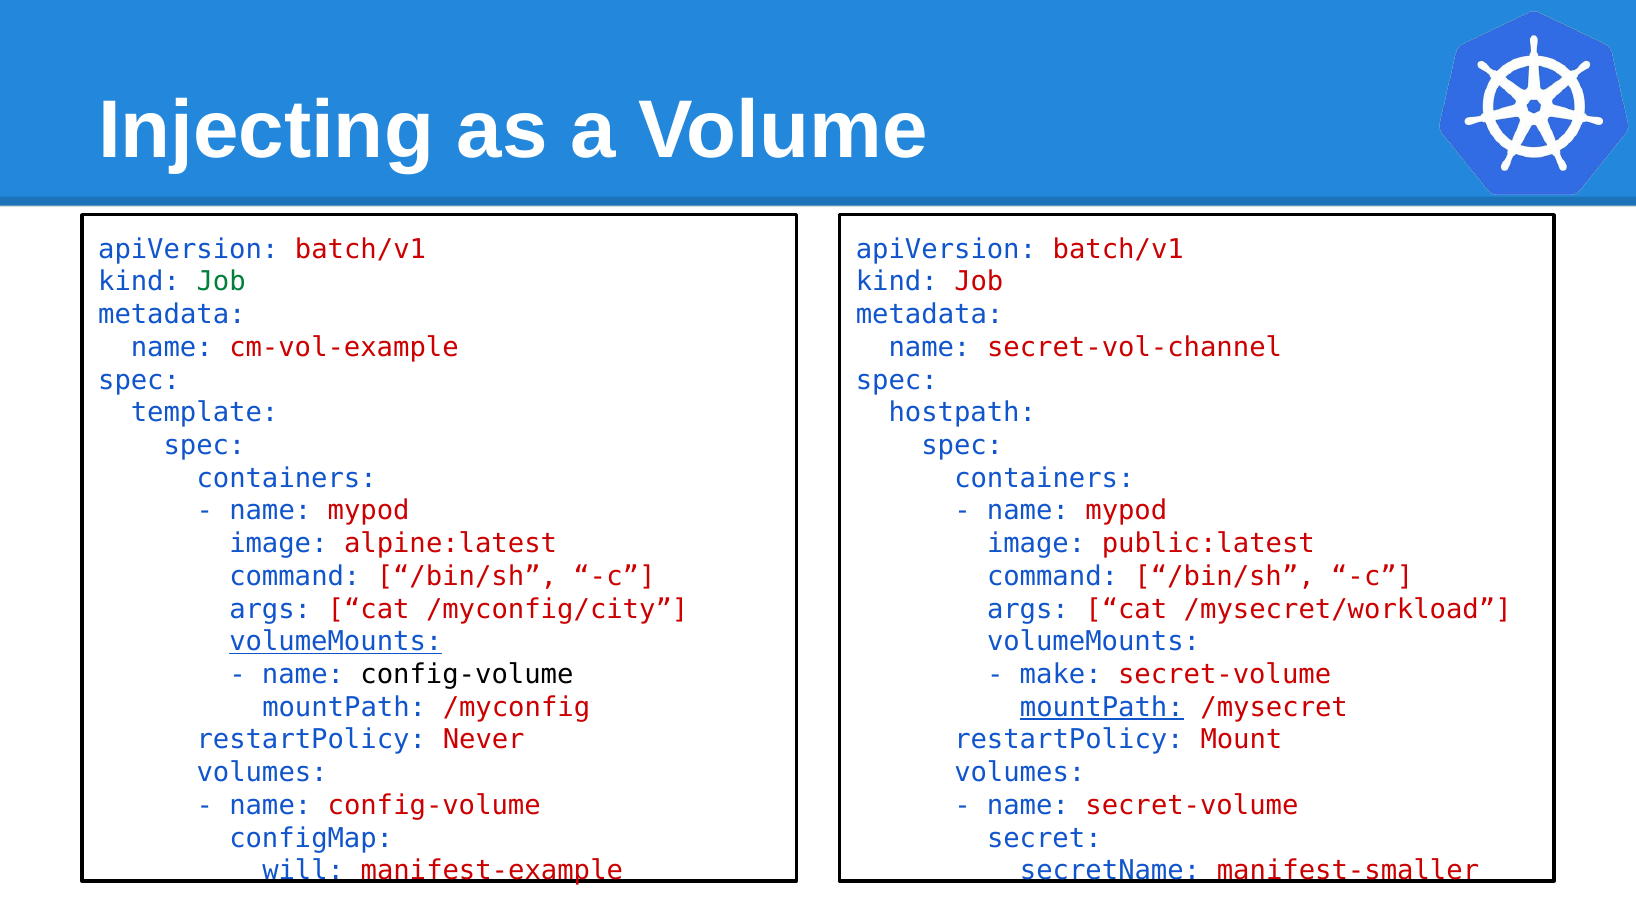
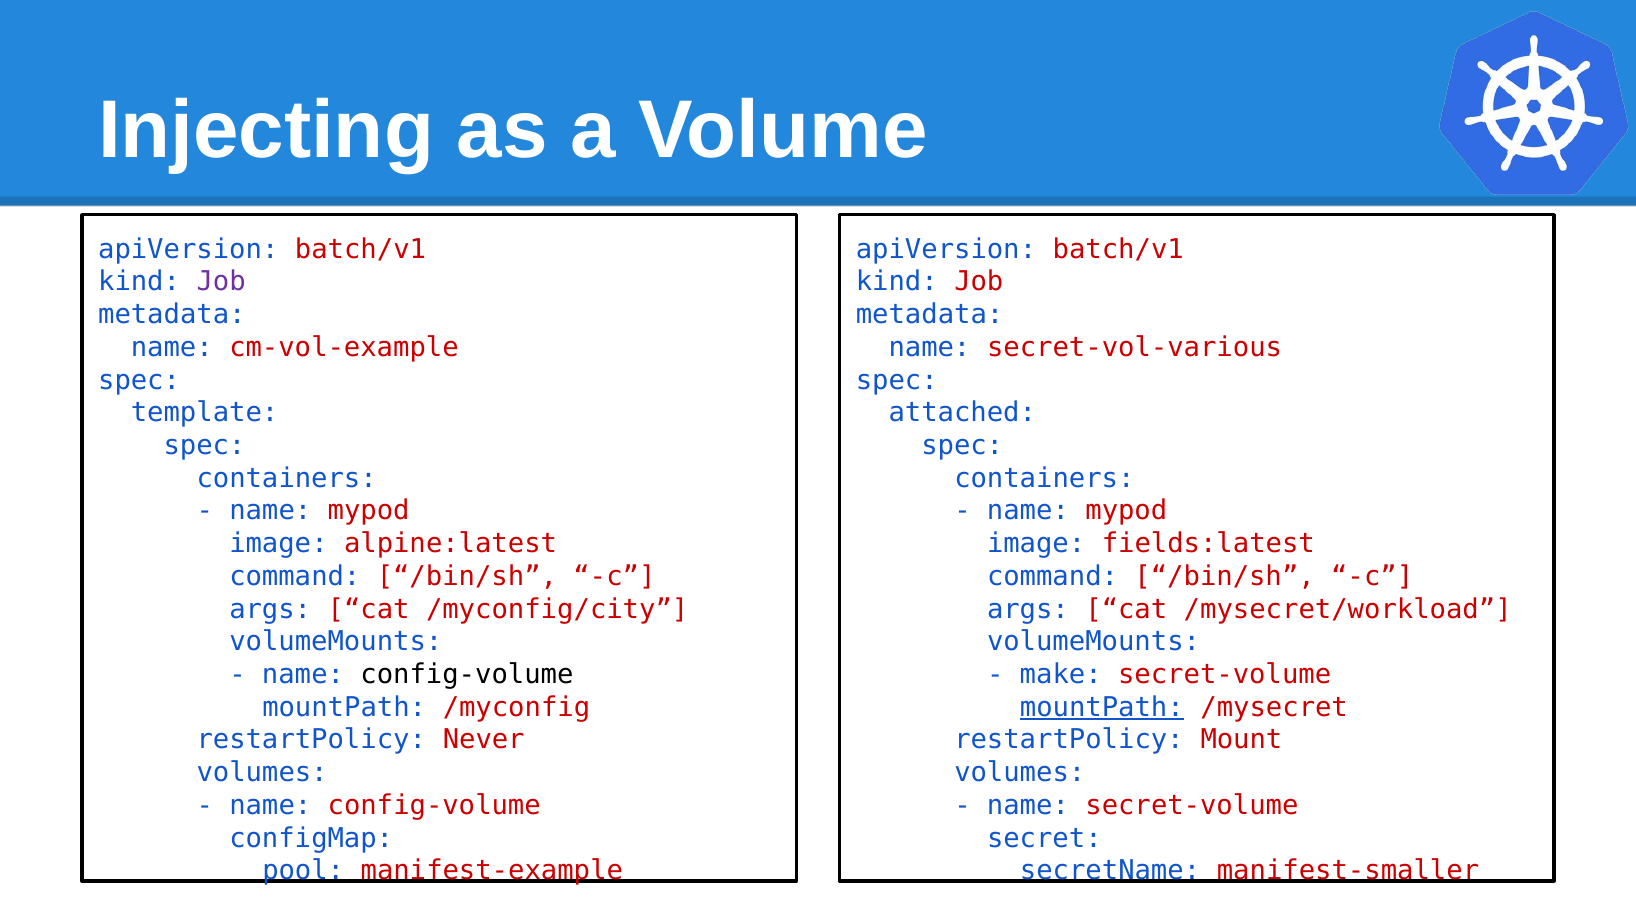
Job colour: green -> purple (221, 282)
secret-vol-channel: secret-vol-channel -> secret-vol-various (1135, 348)
hostpath: hostpath -> attached (962, 413)
public:latest: public:latest -> fields:latest (1208, 544)
volumeMounts underline: present -> none (336, 642)
will: will -> pool (303, 871)
